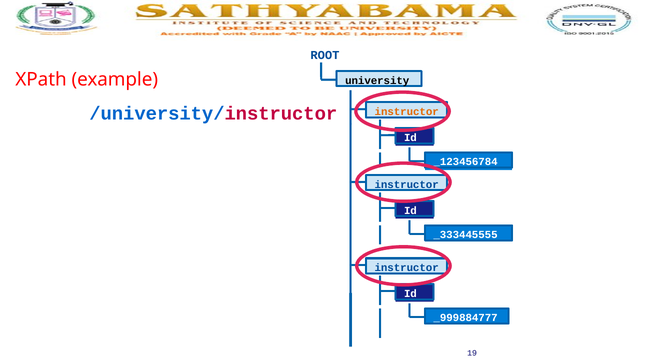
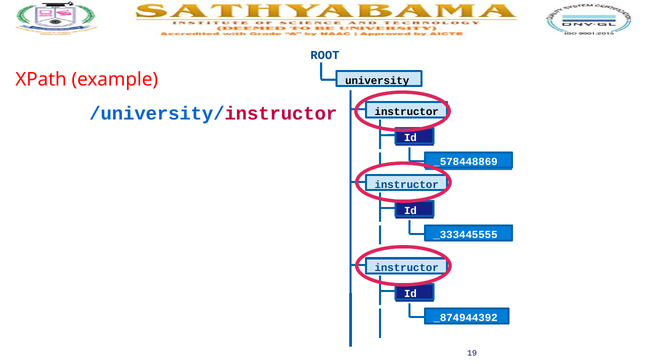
instructor colour: orange -> black (407, 112)
_123456784: _123456784 -> _578448869 (466, 162)
_999884777: _999884777 -> _874944392 (466, 318)
